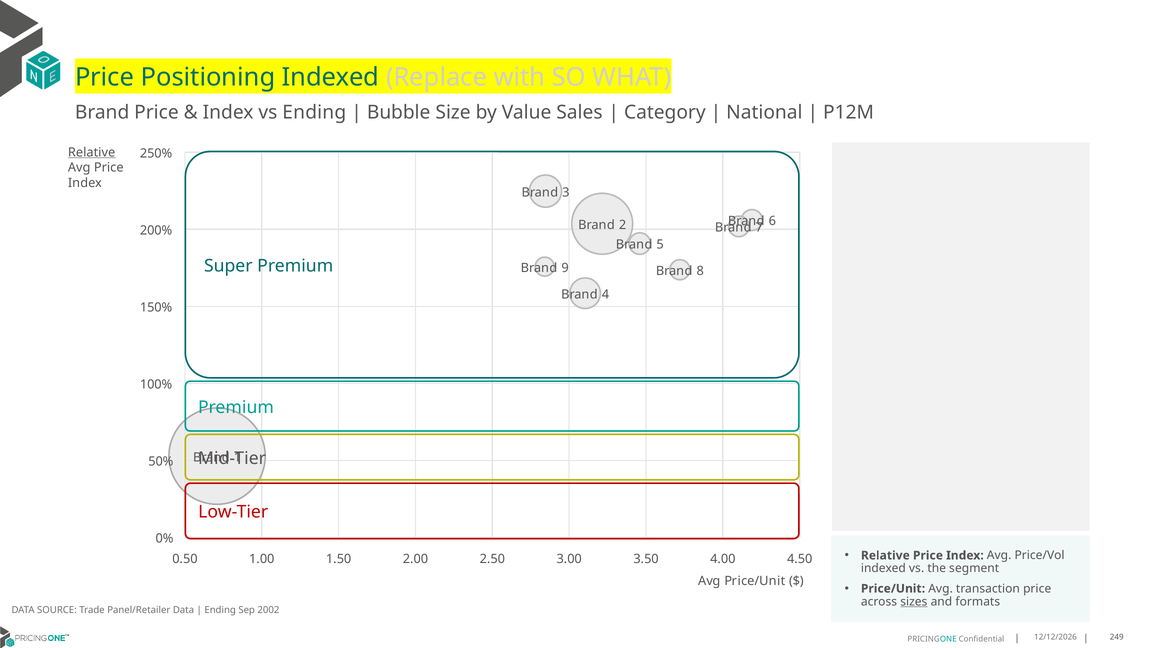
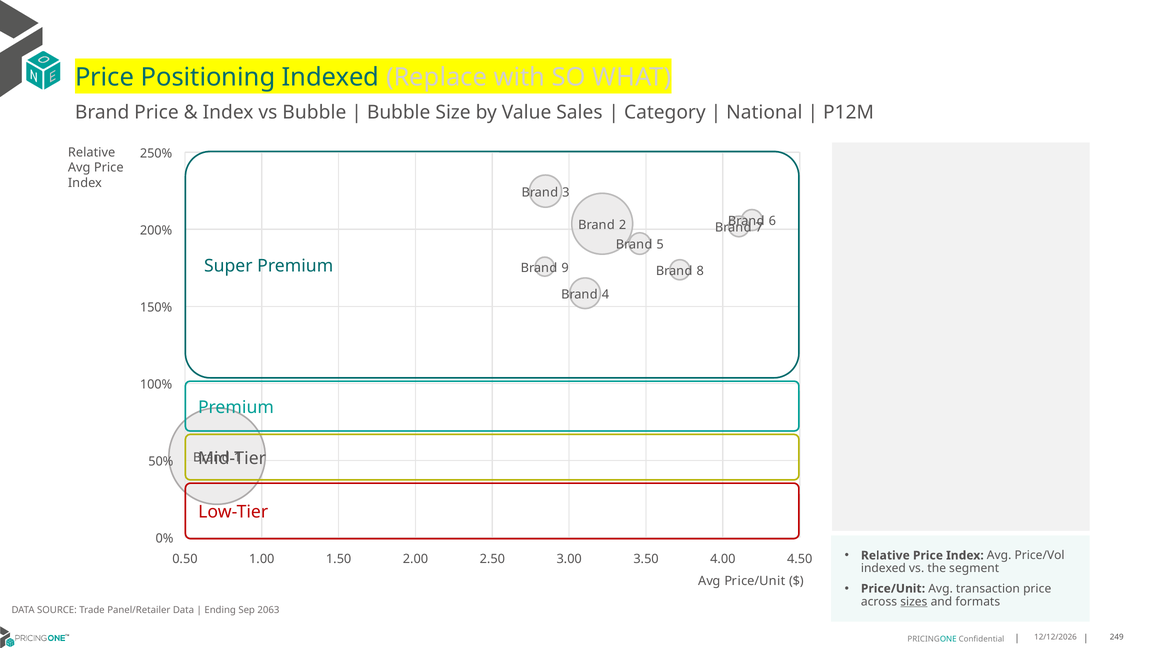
vs Ending: Ending -> Bubble (314, 112)
Relative underline: present -> none (92, 152)
2002: 2002 -> 2063 (268, 610)
